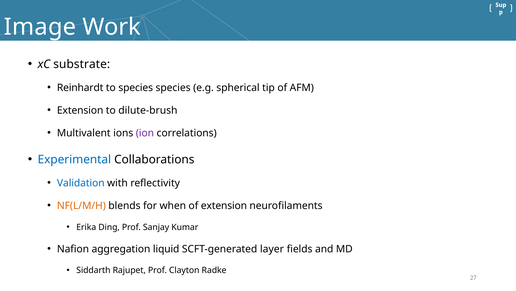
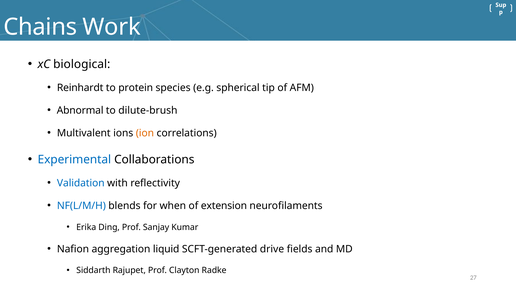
Image: Image -> Chains (40, 27)
substrate: substrate -> biological (82, 64)
to species: species -> protein (136, 87)
Extension: Extension -> Abnormal (80, 110)
ion colour: purple -> orange (145, 133)
NF(L/M/H colour: orange -> blue (81, 205)
layer: layer -> drive (272, 248)
